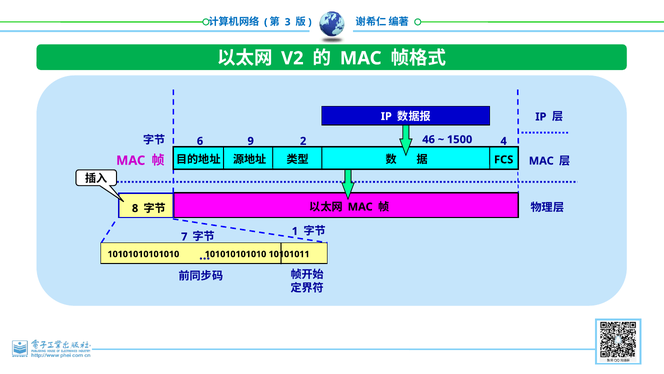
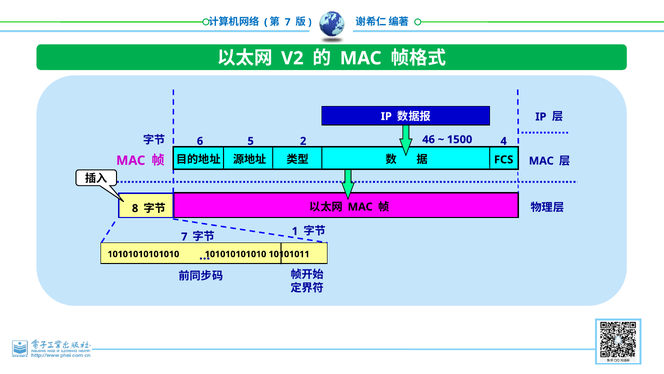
3: 3 -> 7 (288, 22)
9: 9 -> 5 (251, 141)
